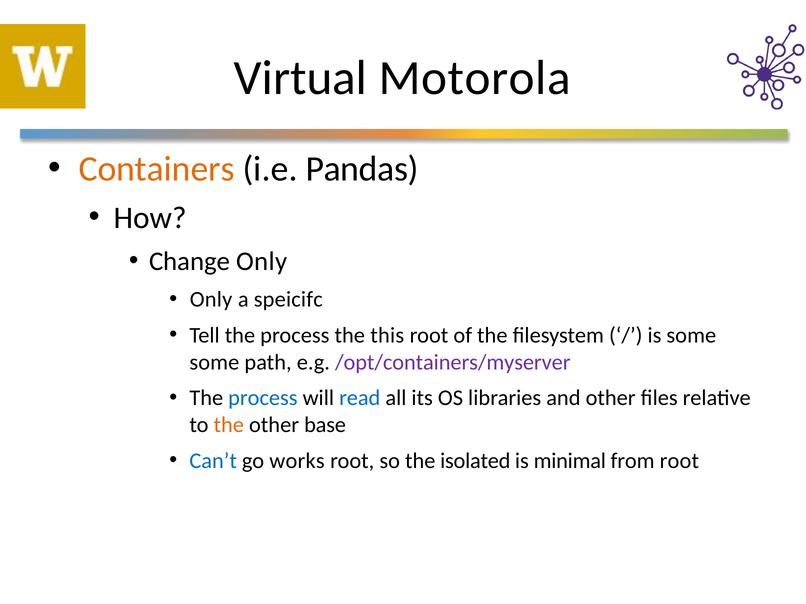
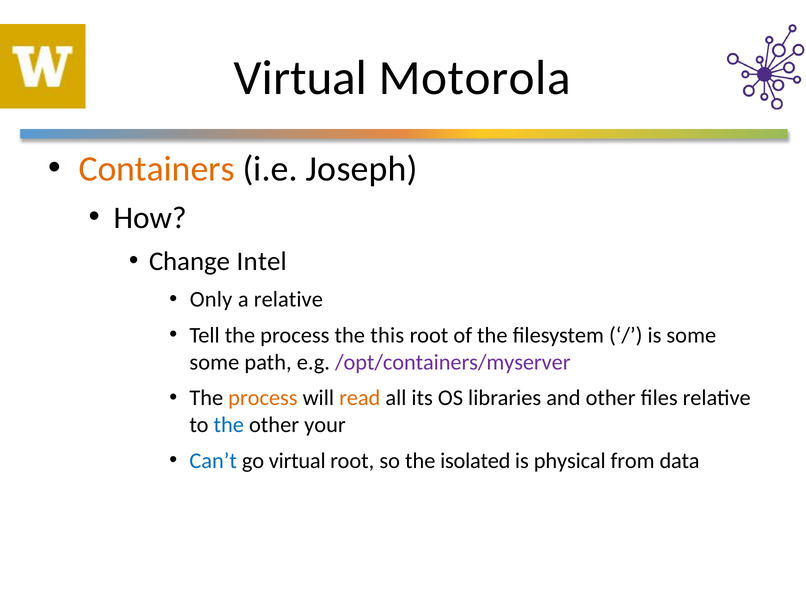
Pandas: Pandas -> Joseph (362, 169)
Change Only: Only -> Intel (262, 262)
a speicifc: speicifc -> relative (288, 300)
process colour: blue -> orange (263, 398)
read colour: blue -> orange (360, 398)
the colour: orange -> blue (229, 425)
base: base -> your (325, 425)
go works: works -> virtual (297, 461)
minimal: minimal -> physical (570, 461)
from root: root -> data (680, 461)
